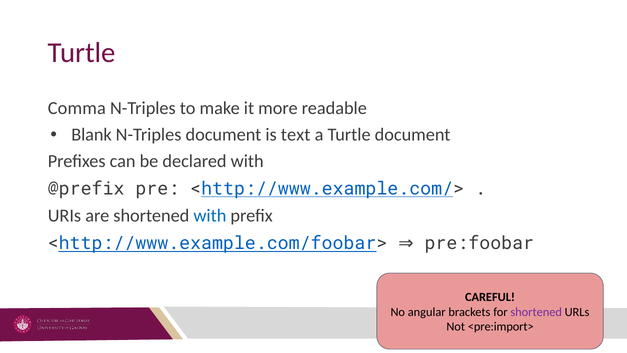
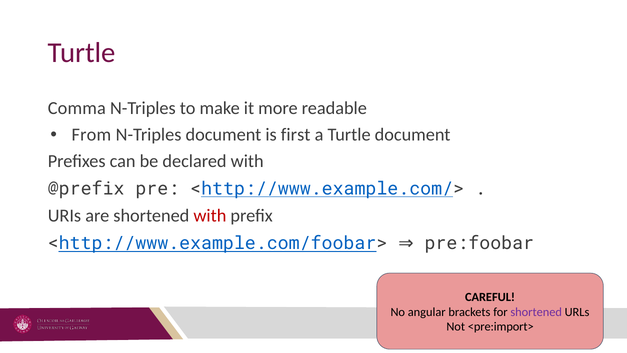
Blank: Blank -> From (91, 135)
text: text -> first (296, 135)
with colour: blue -> red (210, 215)
